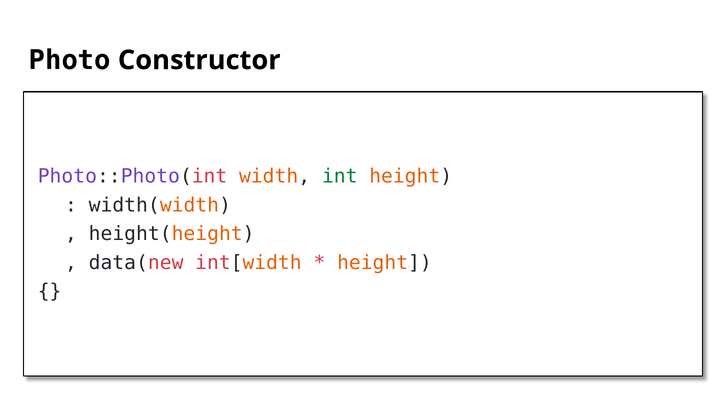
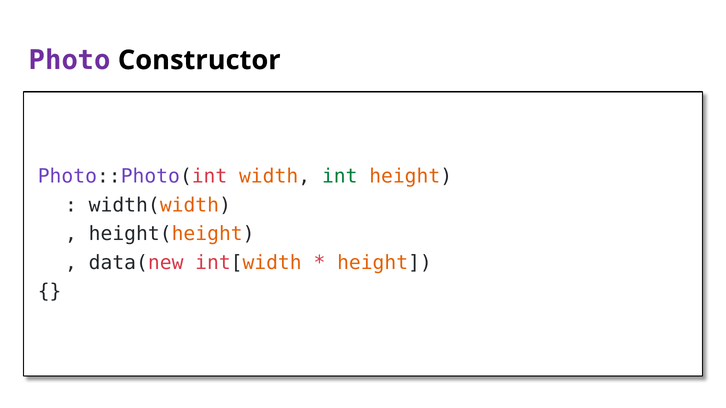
Photo colour: black -> purple (70, 60)
